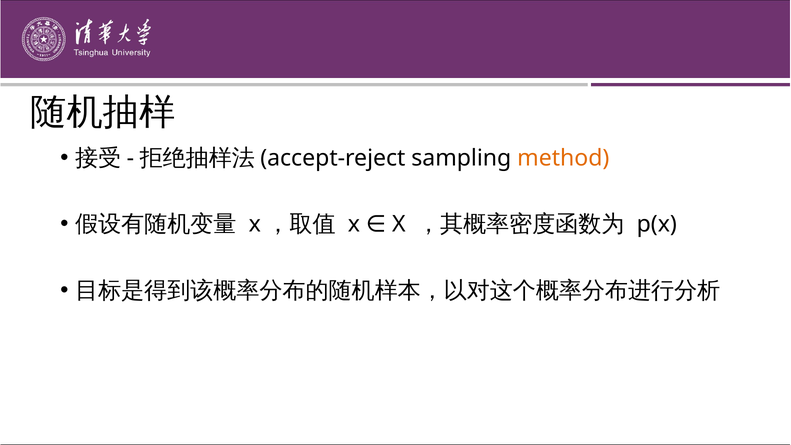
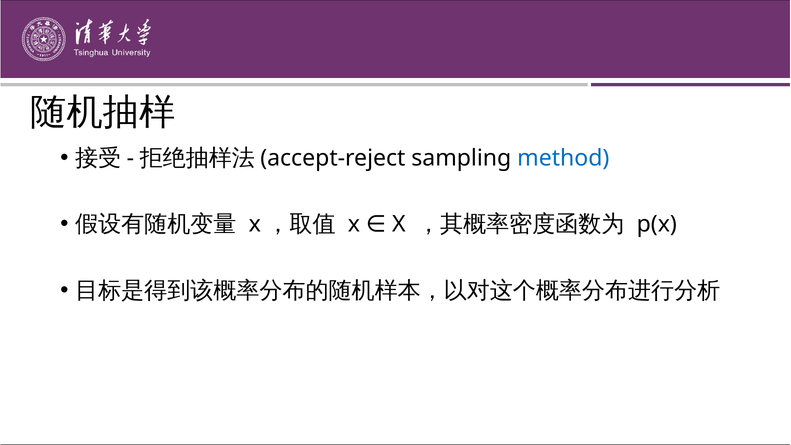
method colour: orange -> blue (563, 158)
